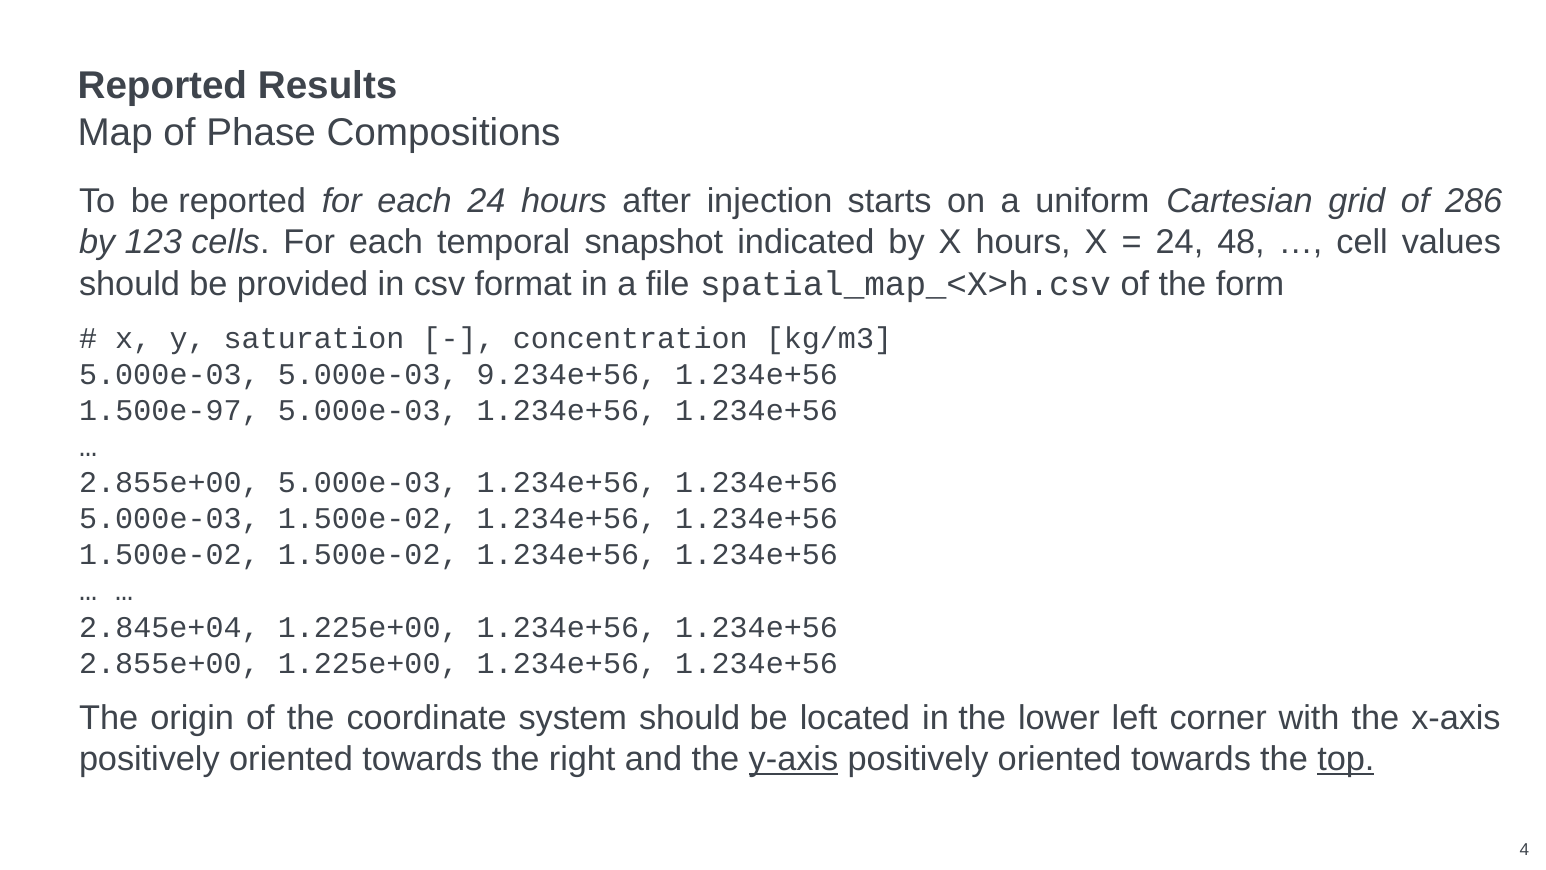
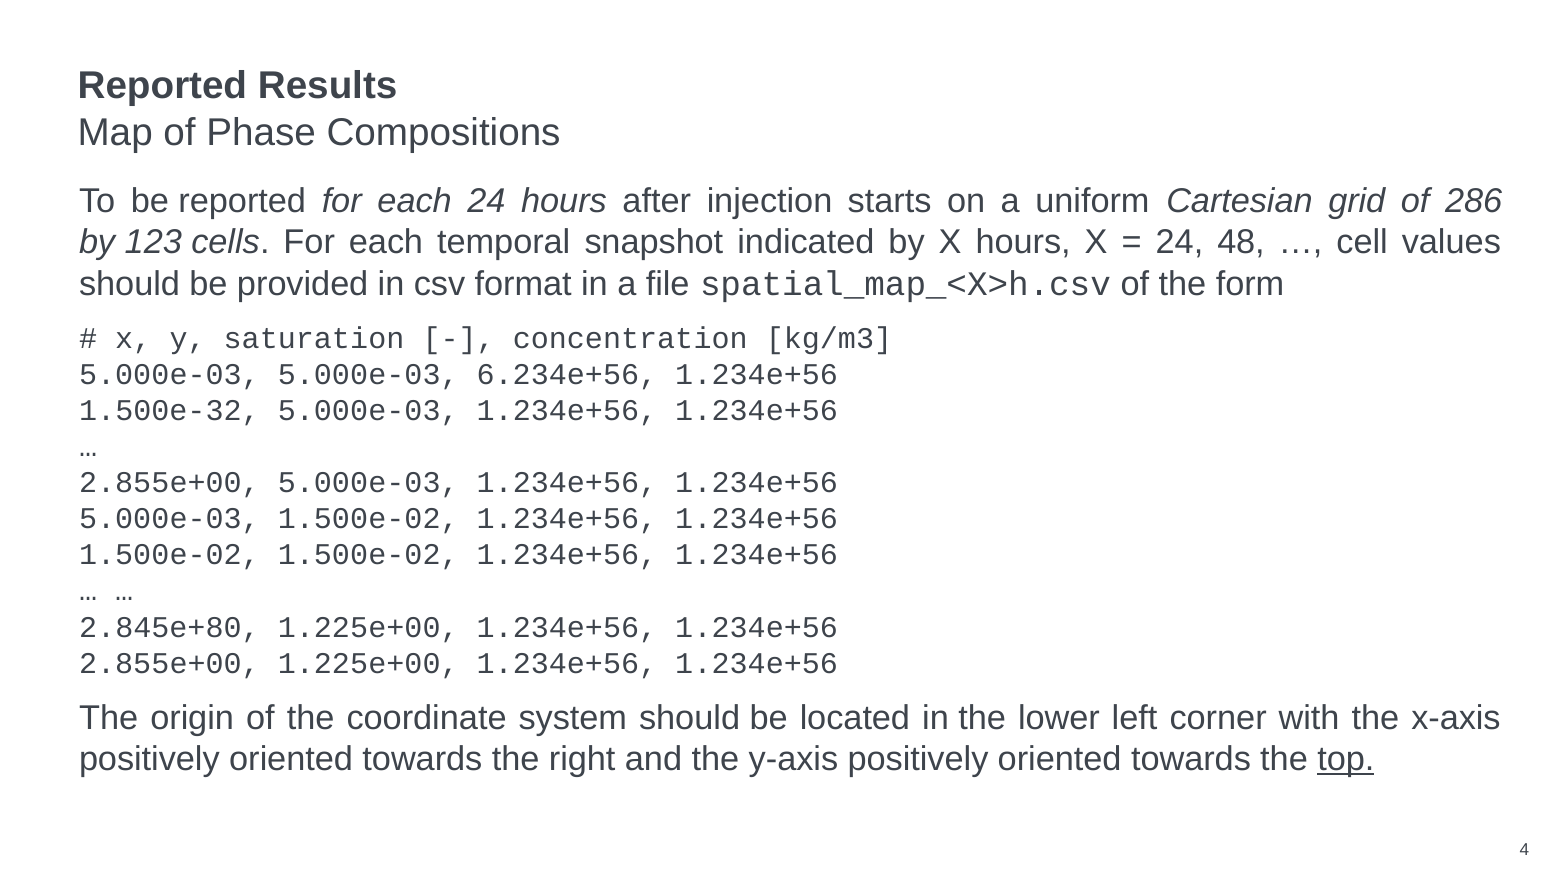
9.234e+56: 9.234e+56 -> 6.234e+56 (567, 374)
1.500e-97: 1.500e-97 -> 1.500e-32 (169, 410)
2.845e+04: 2.845e+04 -> 2.845e+80 (169, 627)
y-axis underline: present -> none (793, 759)
